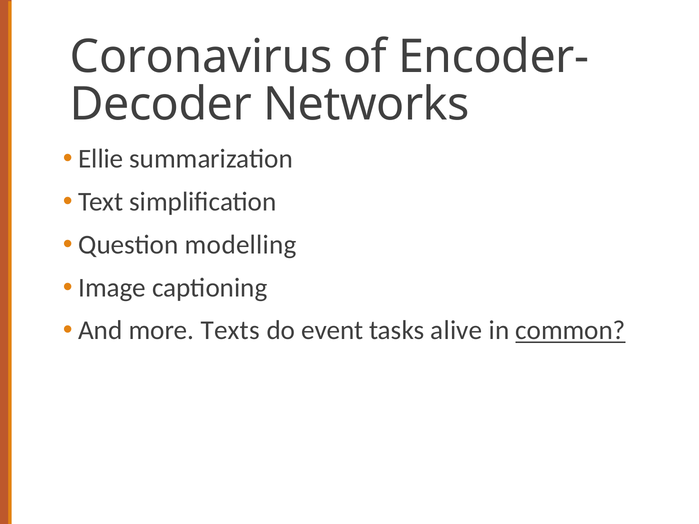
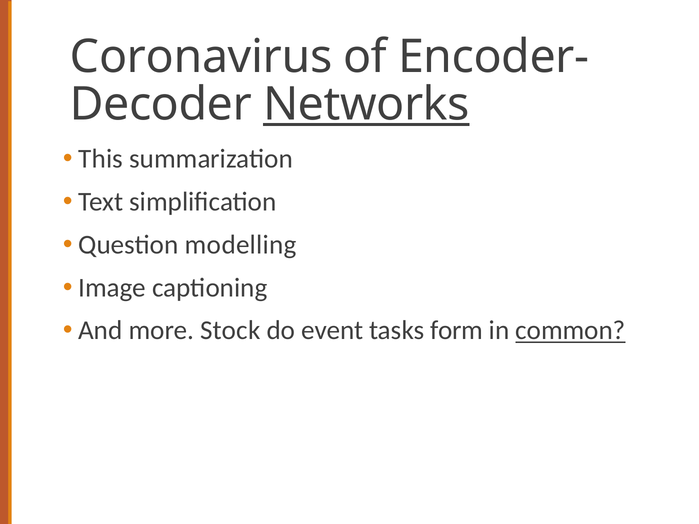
Networks underline: none -> present (366, 104)
Ellie: Ellie -> This (101, 159)
Texts: Texts -> Stock (230, 331)
alive: alive -> form (457, 331)
